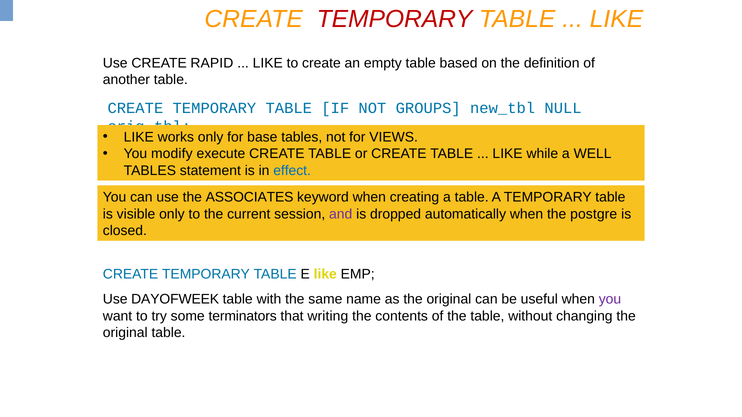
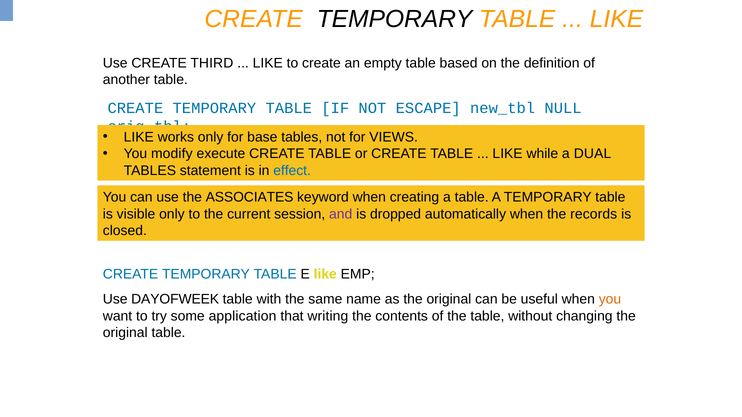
TEMPORARY colour: red -> black (395, 19)
RAPID: RAPID -> THIRD (212, 63)
GROUPS: GROUPS -> ESCAPE (428, 108)
WELL: WELL -> DUAL (593, 154)
postgre: postgre -> records (594, 214)
you colour: purple -> orange (610, 300)
terminators: terminators -> application (243, 316)
